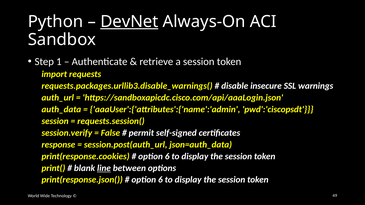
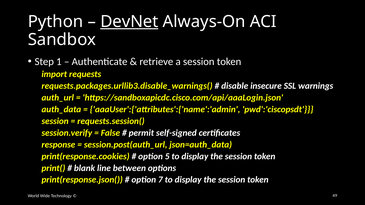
6: 6 -> 5 (167, 157)
line underline: present -> none (104, 168)
6: 6 -> 7 (160, 180)
